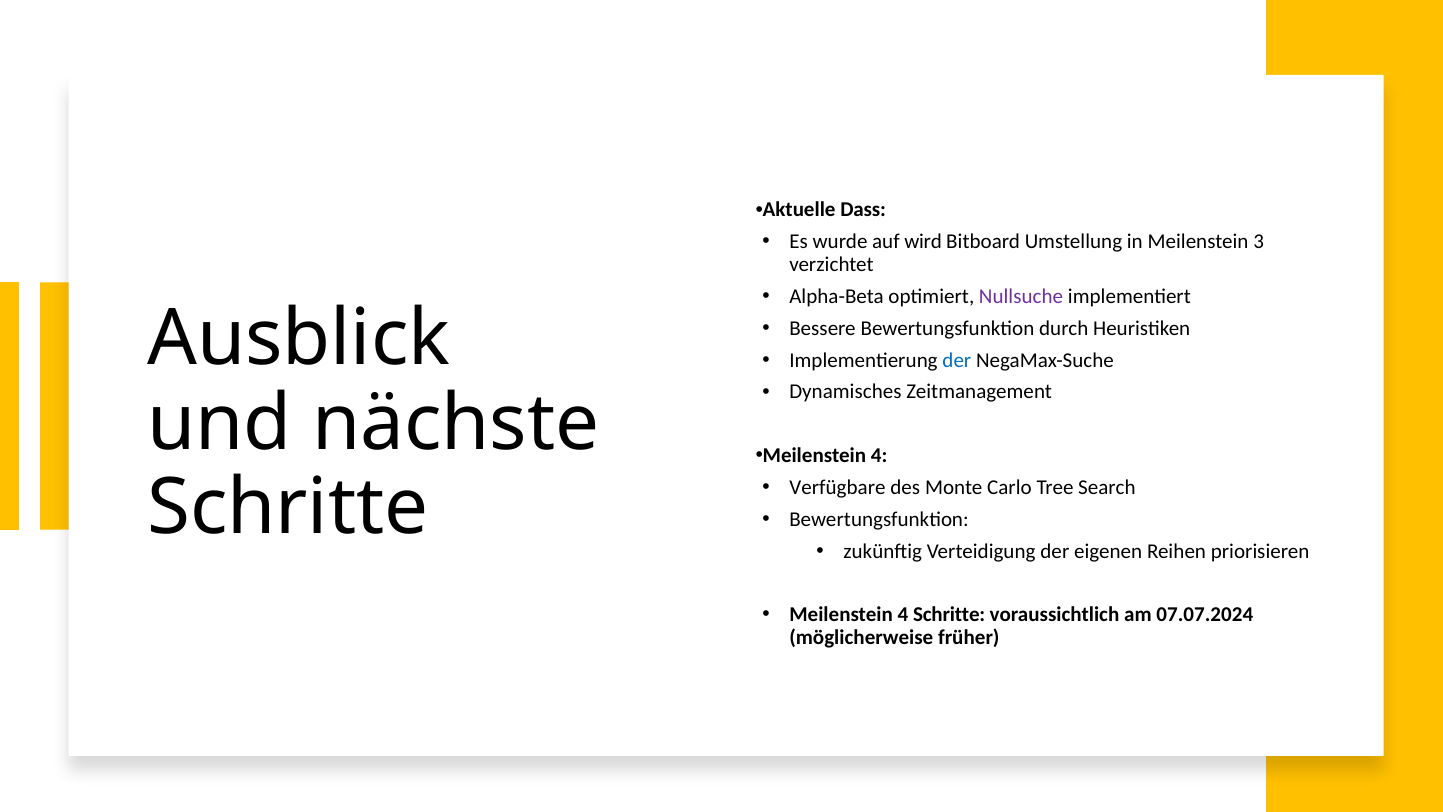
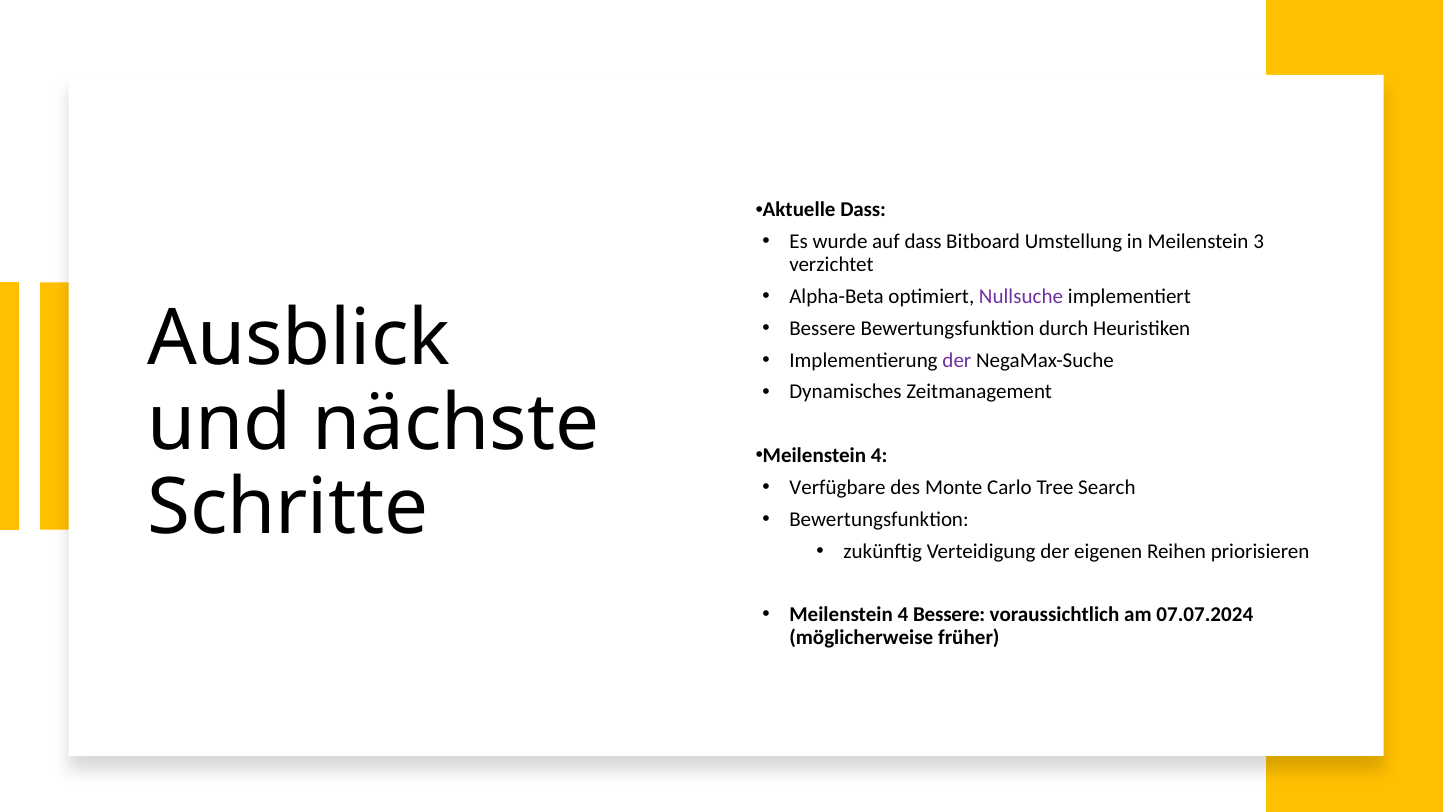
auf wird: wird -> dass (923, 242)
der colour: blue -> purple (957, 360)
4 Schritte: Schritte -> Bessere (949, 614)
